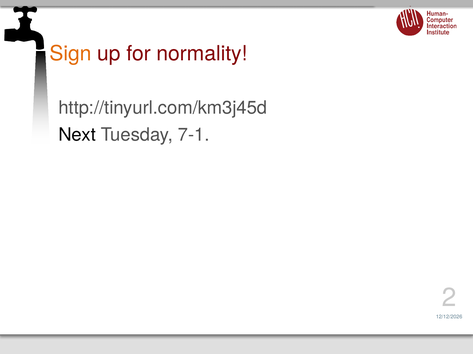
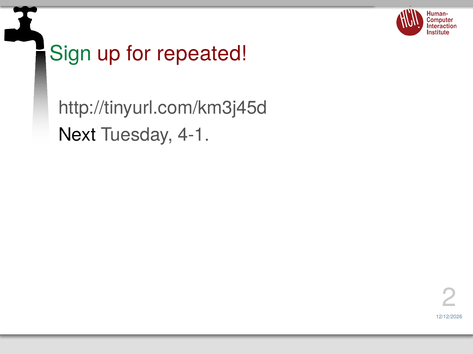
Sign colour: orange -> green (70, 54)
normality: normality -> repeated (202, 54)
7-1: 7-1 -> 4-1 (194, 135)
